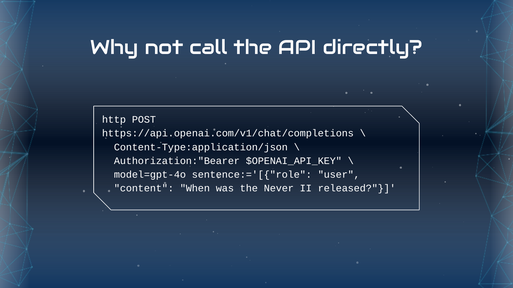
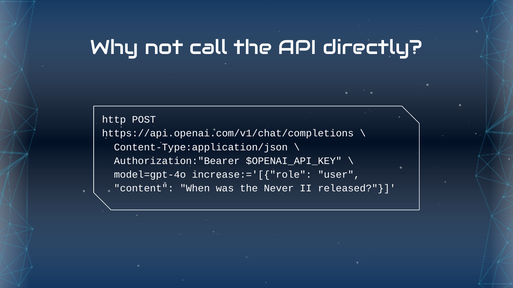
sentence:='[{"role: sentence:='[{"role -> increase:='[{"role (252, 175)
